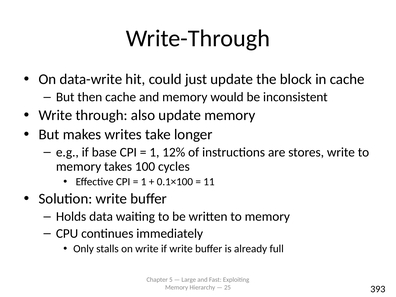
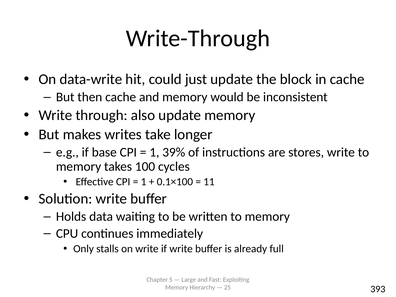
12%: 12% -> 39% (174, 152)
